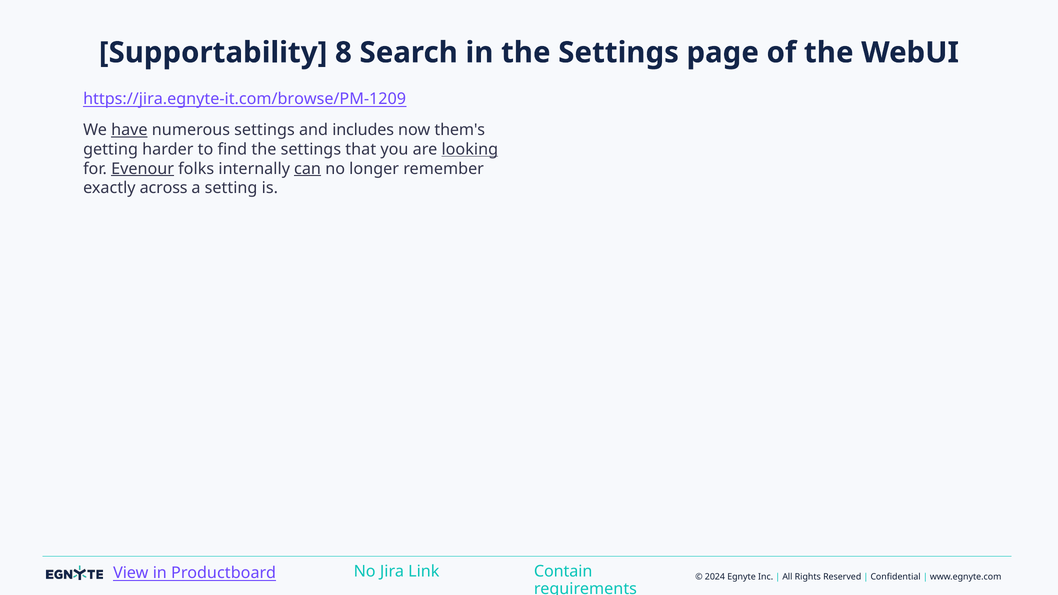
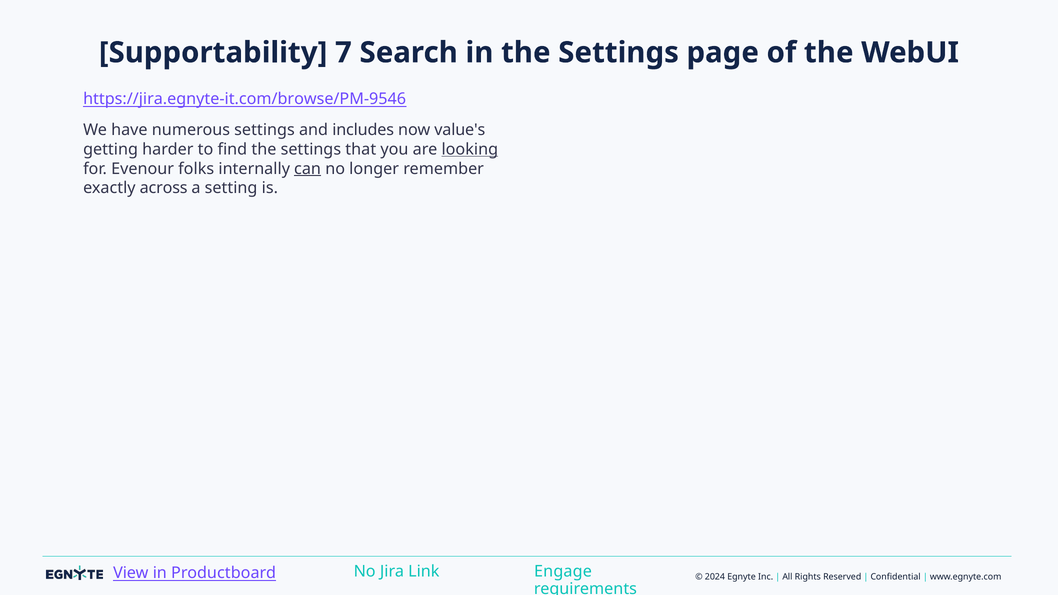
8: 8 -> 7 (343, 53)
https://jira.egnyte-it.com/browse/PM-1209: https://jira.egnyte-it.com/browse/PM-1209 -> https://jira.egnyte-it.com/browse/PM-9546 (245, 99)
have underline: present -> none (129, 130)
them's: them's -> value's (460, 130)
Evenour underline: present -> none (143, 169)
Contain: Contain -> Engage (563, 571)
